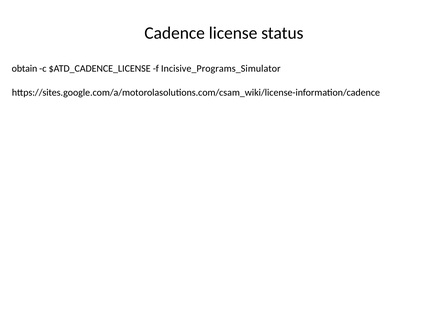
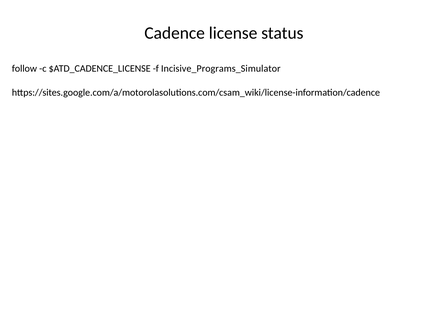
obtain: obtain -> follow (24, 69)
